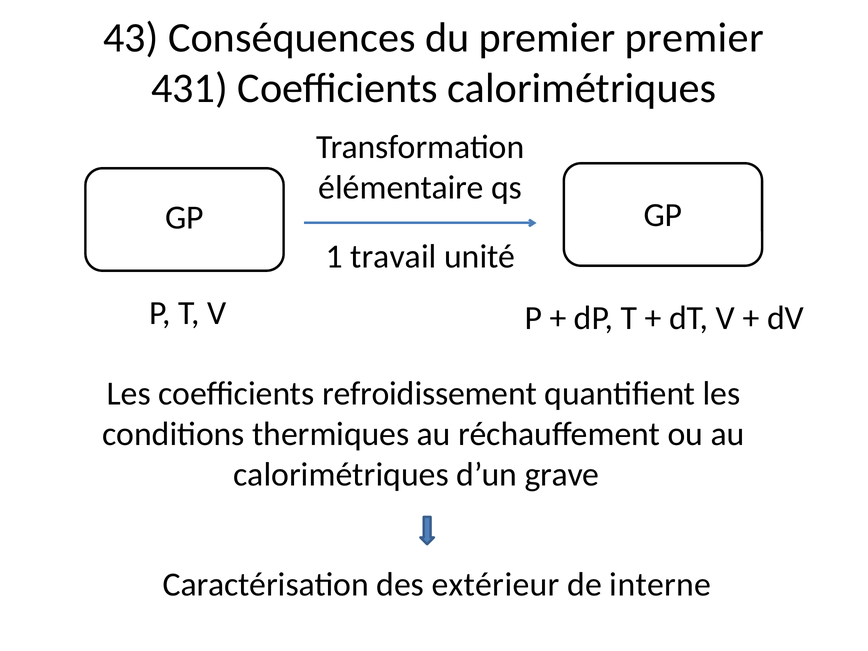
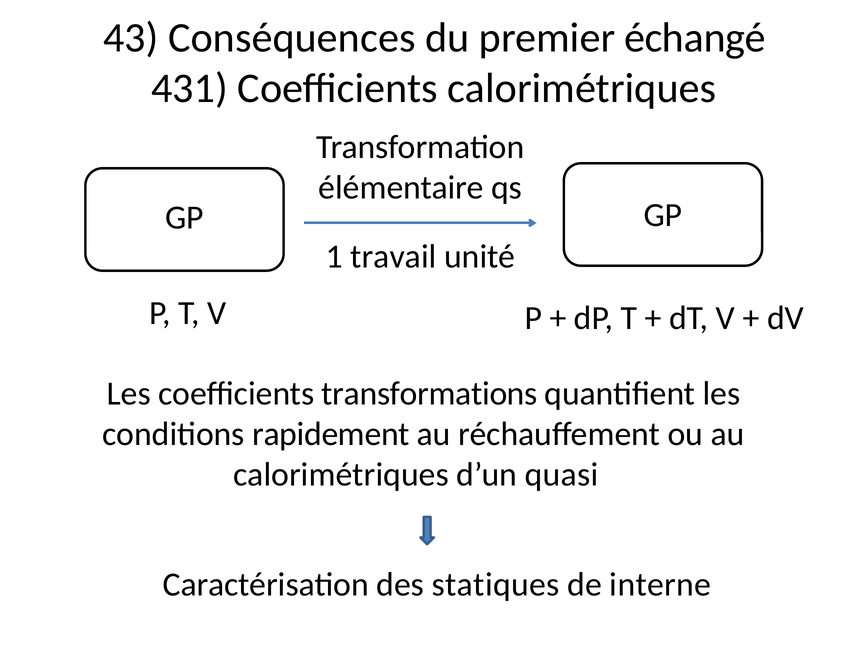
premier premier: premier -> échangé (695, 38)
refroidissement: refroidissement -> transformations (430, 393)
thermiques: thermiques -> rapidement (331, 434)
grave: grave -> quasi (562, 474)
extérieur: extérieur -> statiques (496, 585)
